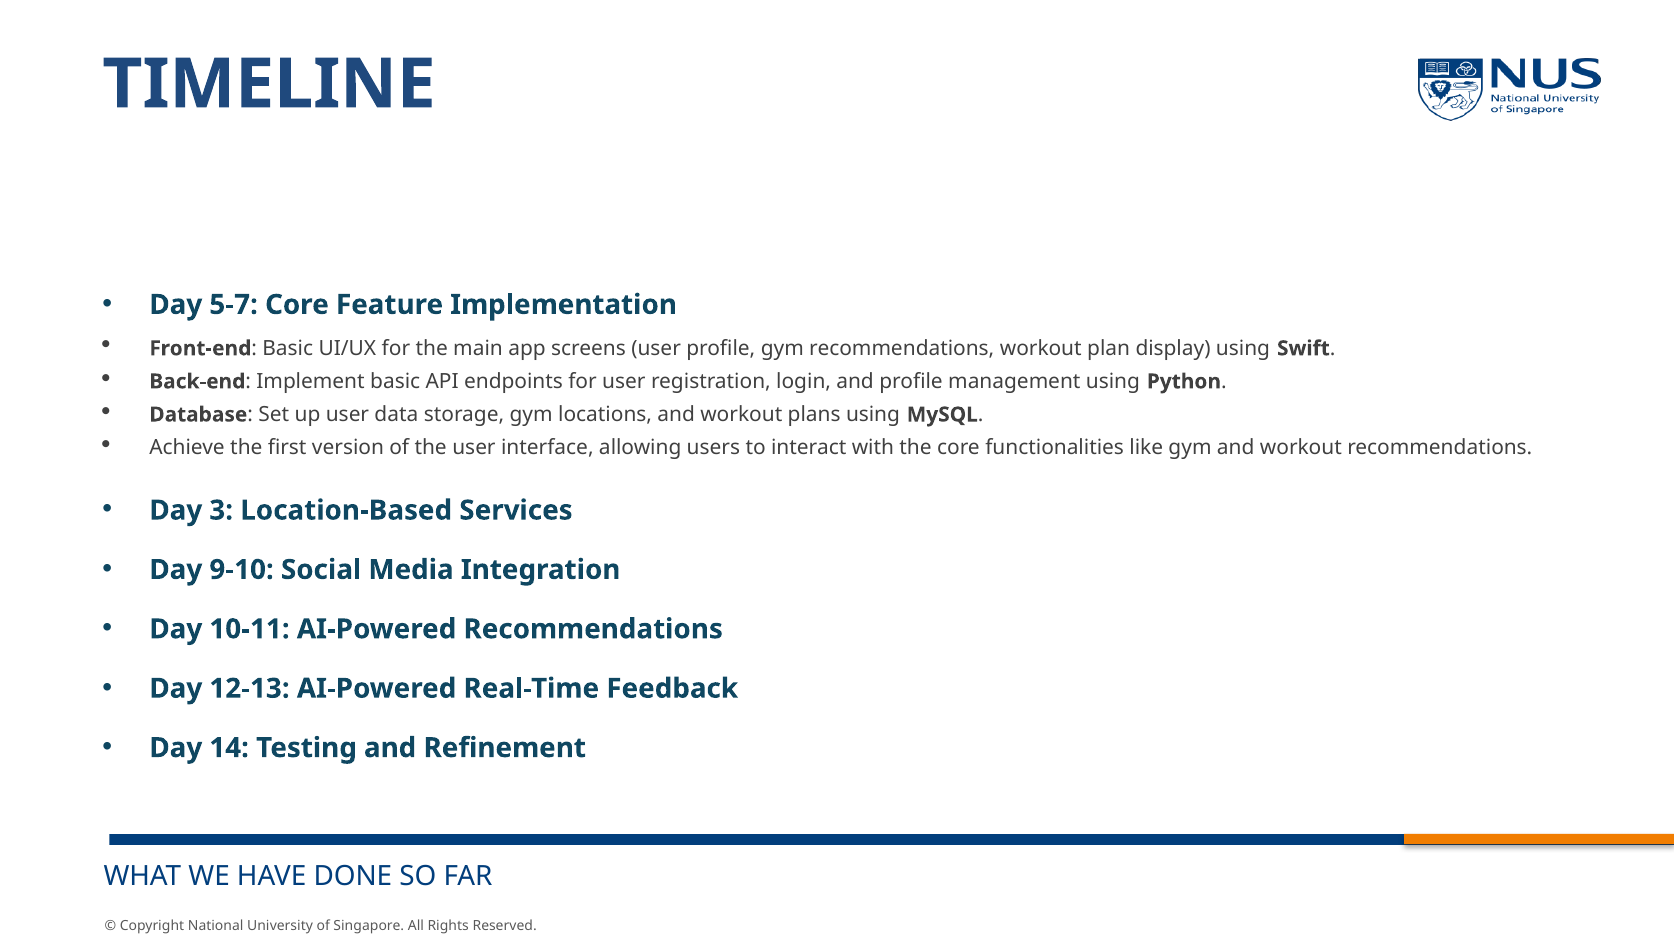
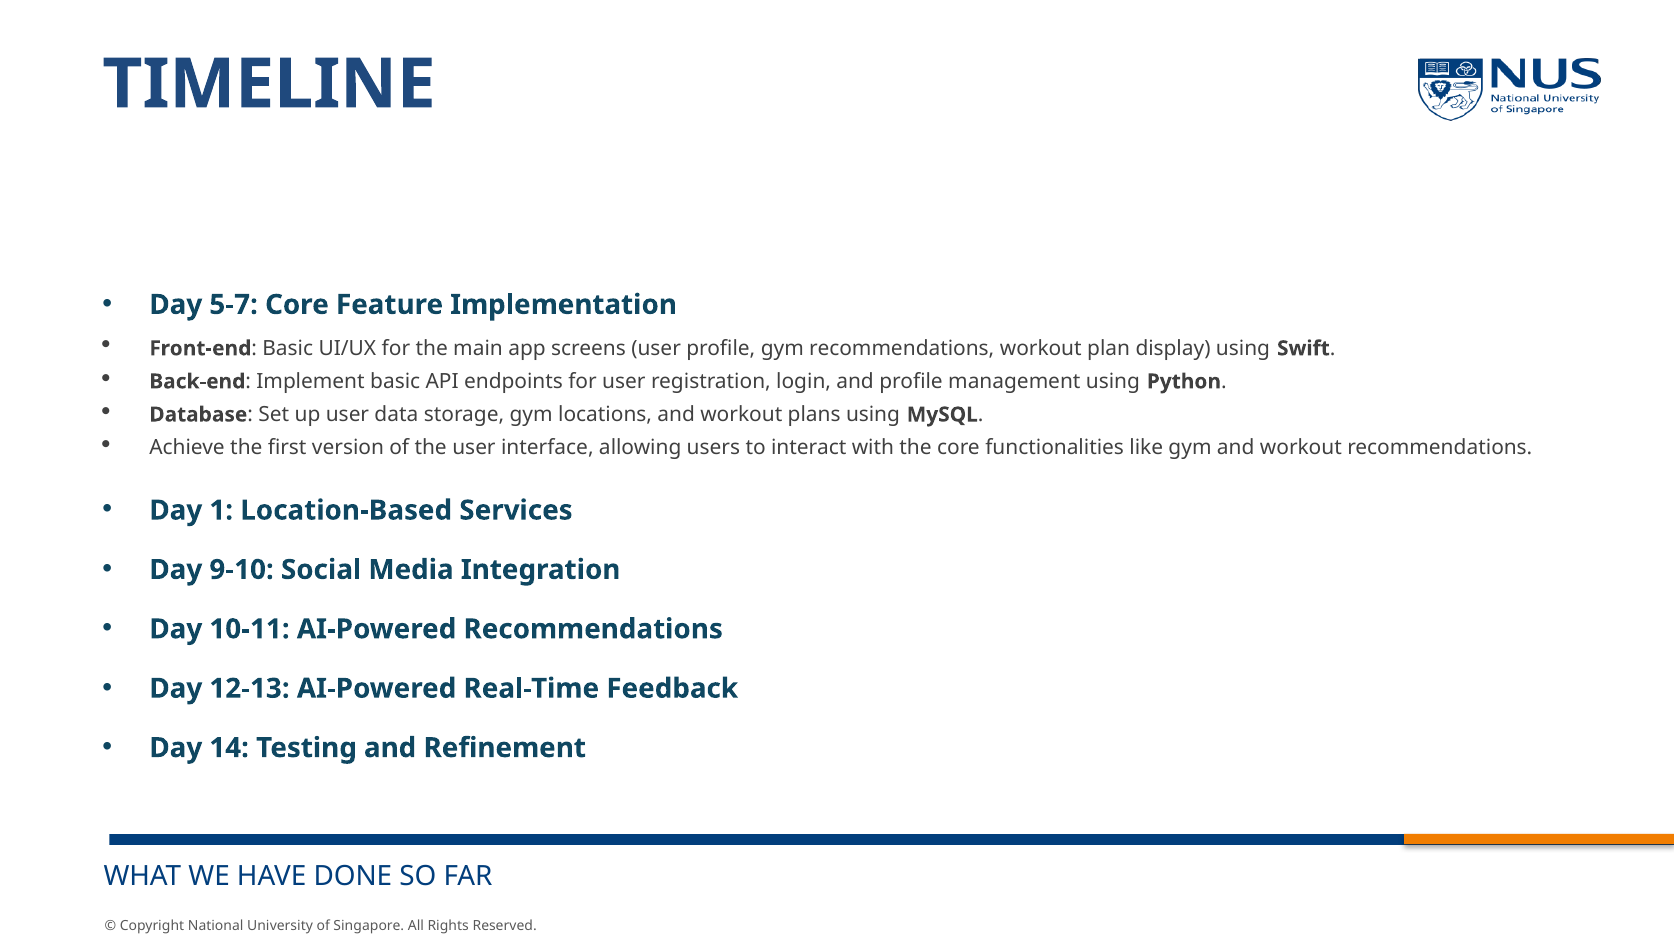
3: 3 -> 1 (221, 510)
